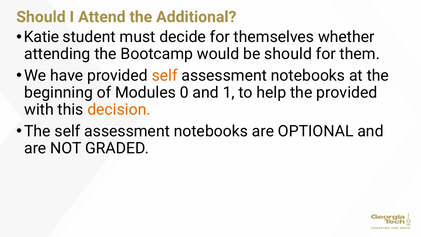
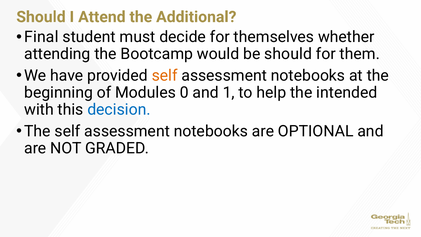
Katie: Katie -> Final (41, 37)
the provided: provided -> intended (347, 93)
decision colour: orange -> blue (119, 110)
